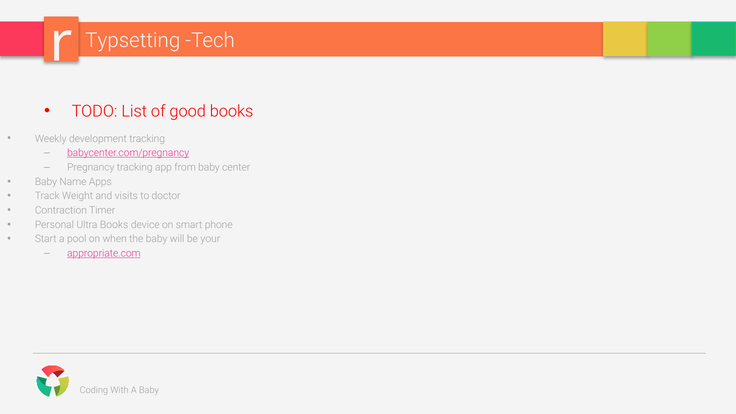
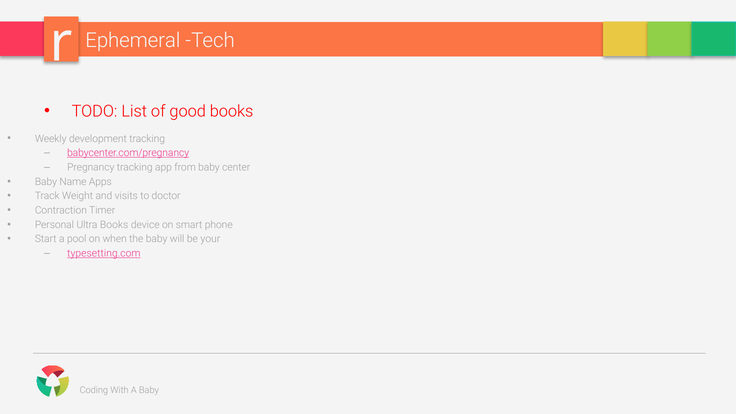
Typsetting: Typsetting -> Ephemeral (133, 41)
appropriate.com: appropriate.com -> typesetting.com (104, 253)
